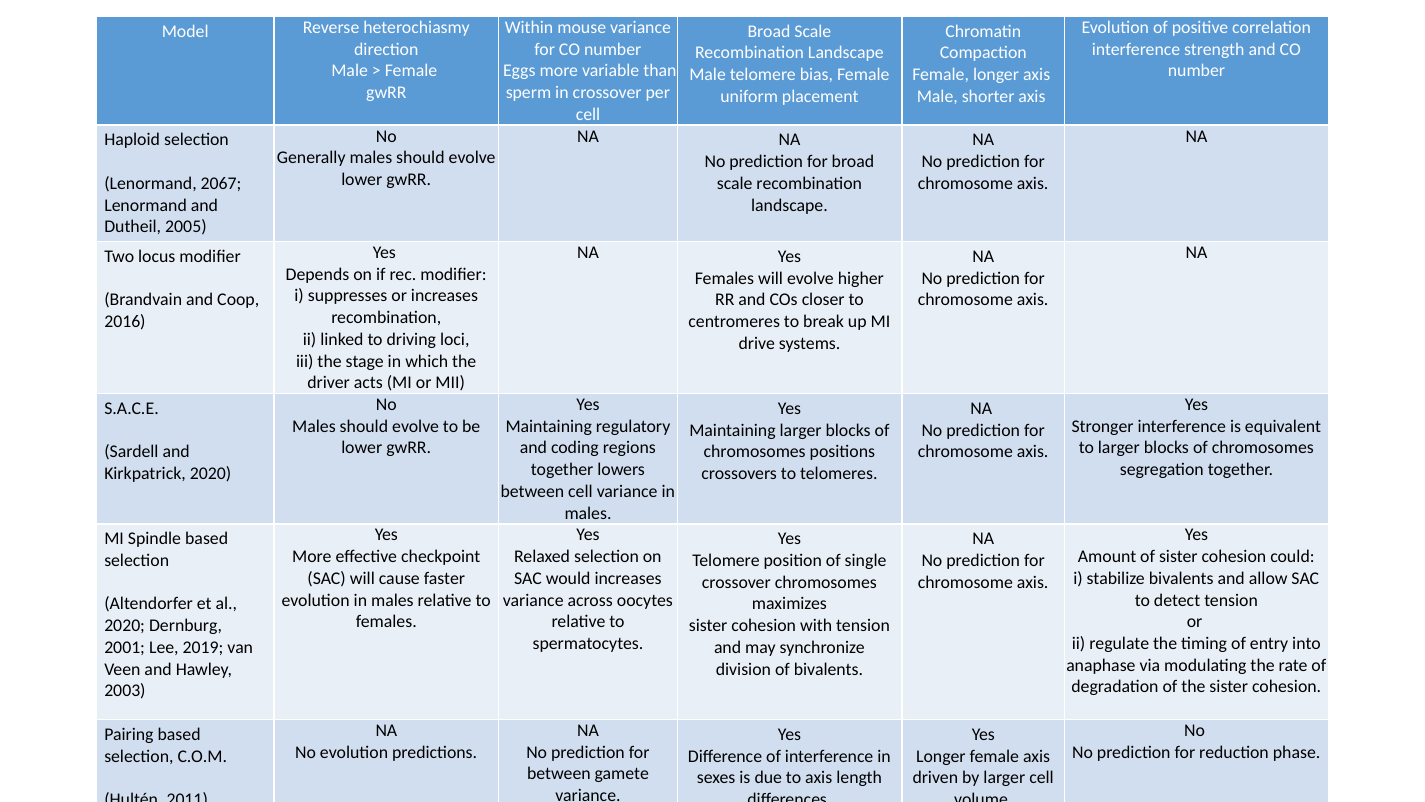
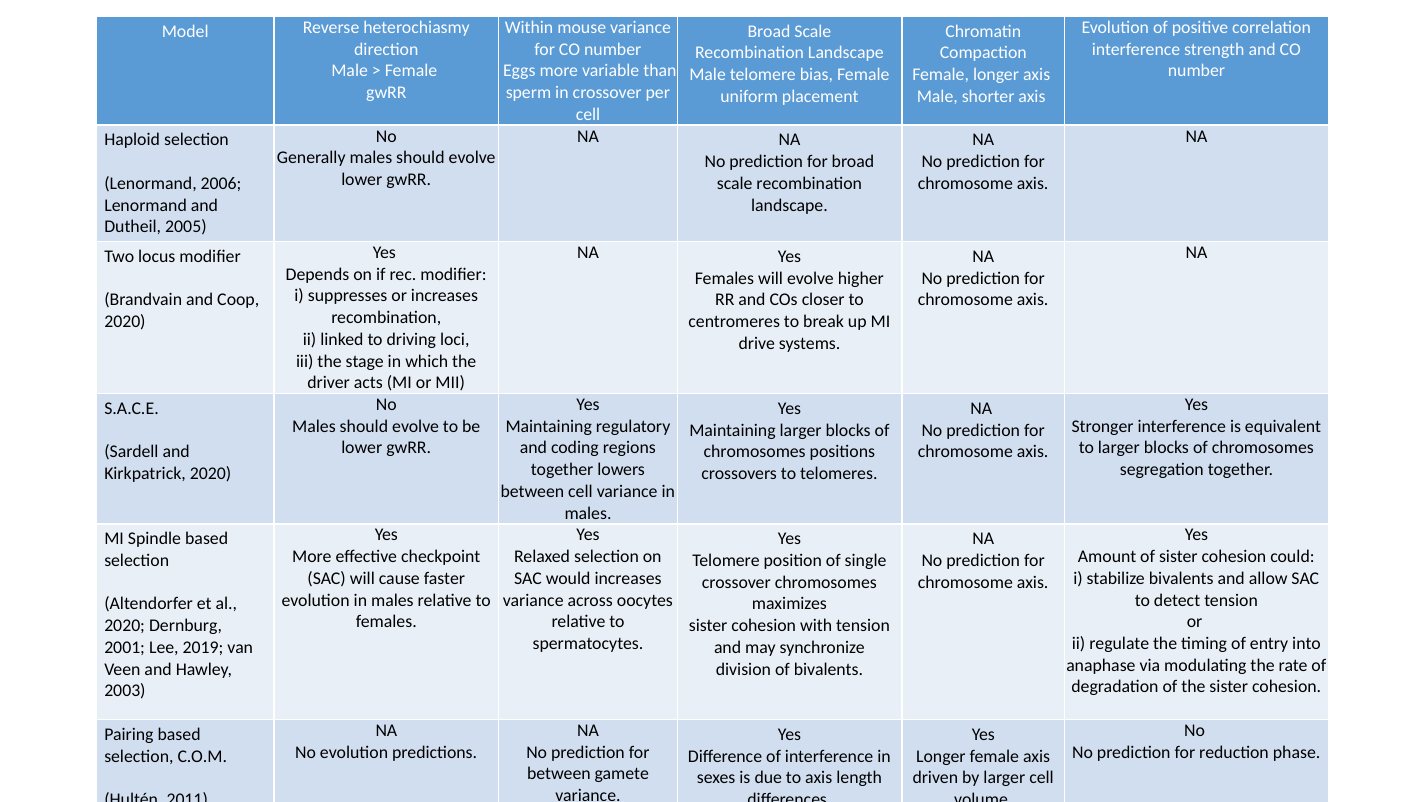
2067: 2067 -> 2006 (221, 183)
2016: 2016 -> 2020 (125, 321)
